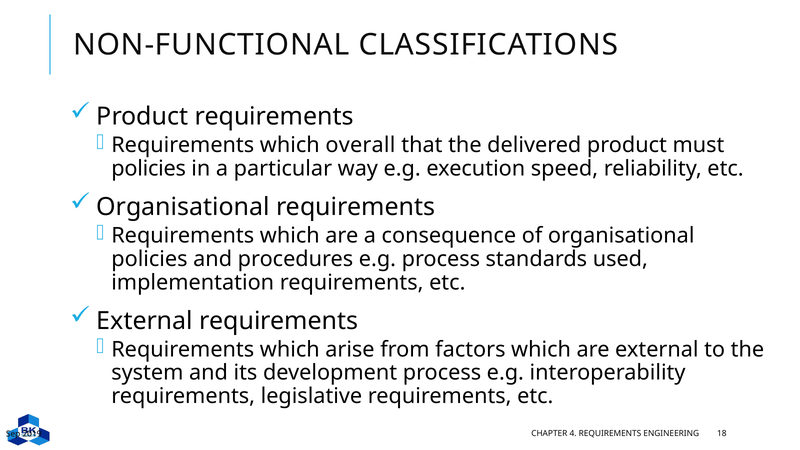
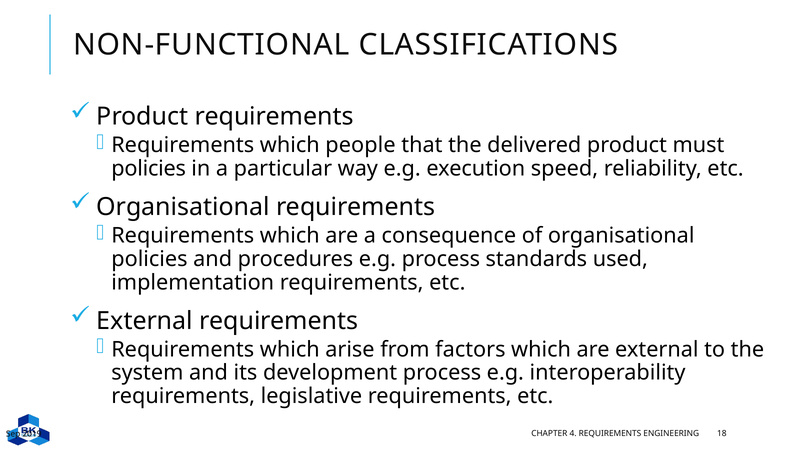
overall: overall -> people (360, 145)
